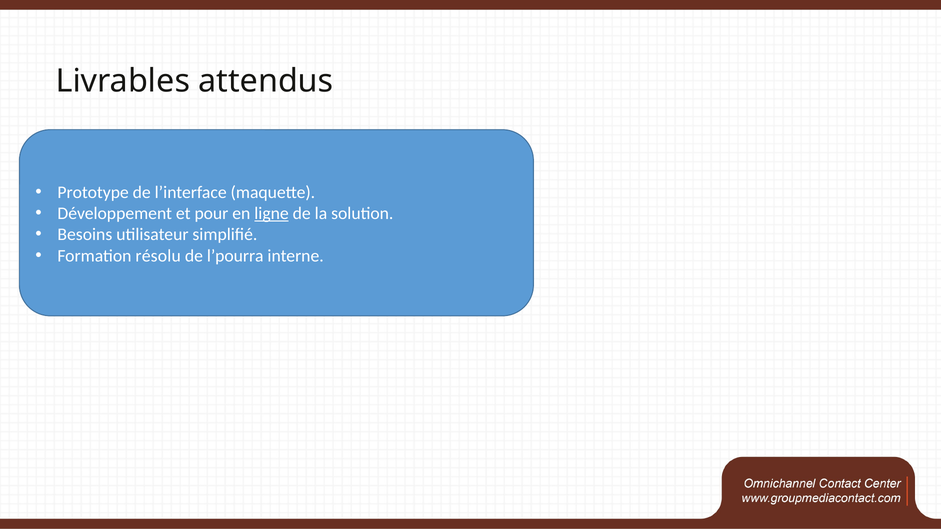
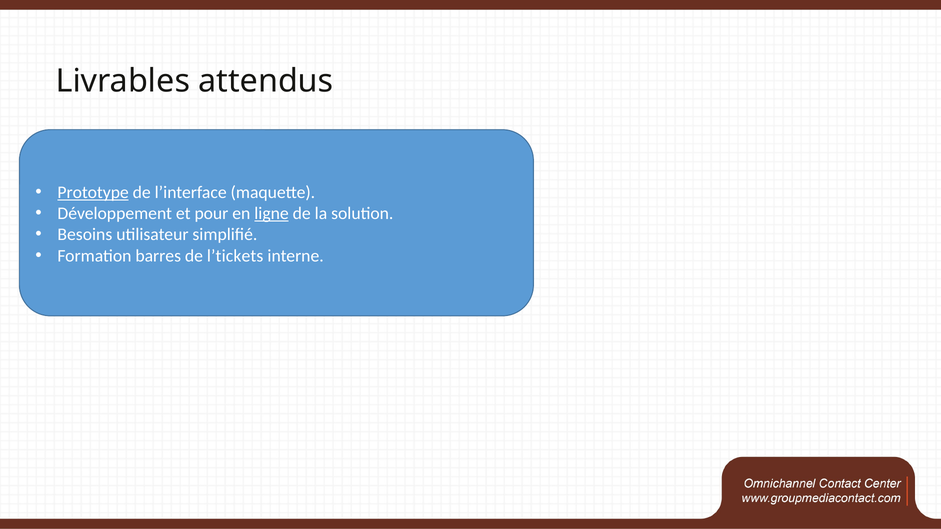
Prototype underline: none -> present (93, 192)
résolu: résolu -> barres (158, 256)
l’pourra: l’pourra -> l’tickets (235, 256)
